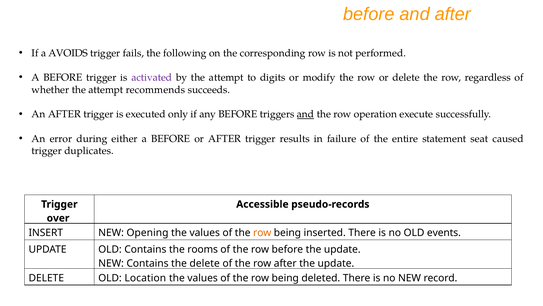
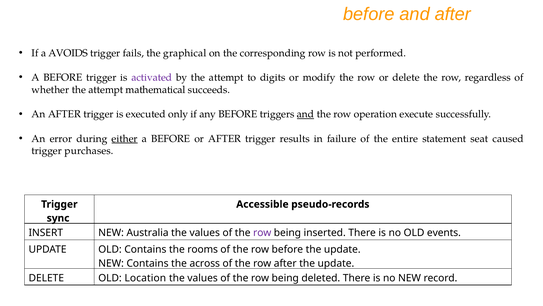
following: following -> graphical (185, 53)
recommends: recommends -> mathematical (155, 90)
either underline: none -> present (125, 138)
duplicates: duplicates -> purchases (89, 151)
over: over -> sync (58, 218)
Opening: Opening -> Australia (148, 232)
row colour: orange -> purple (262, 232)
the delete: delete -> across (205, 263)
